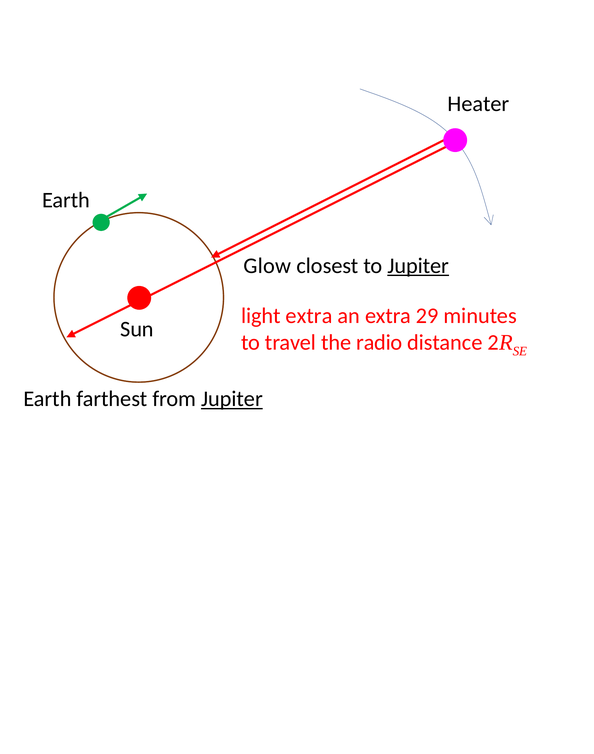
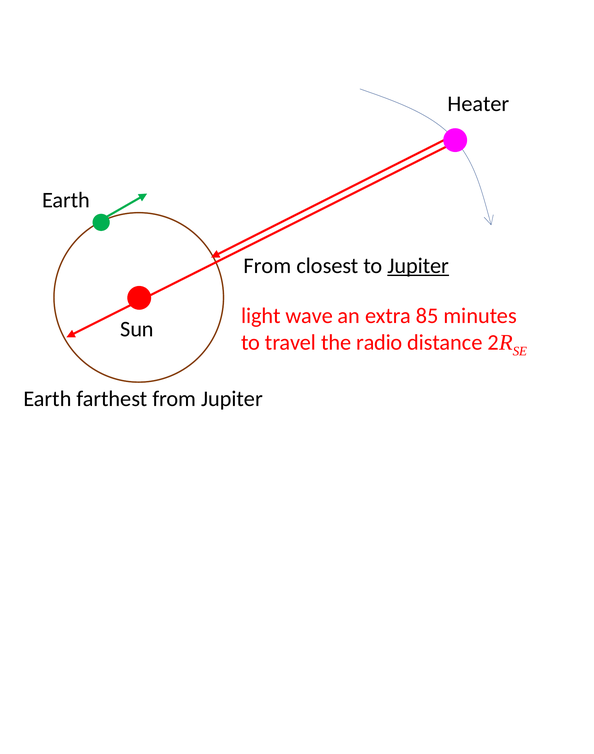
Glow: Glow -> From (267, 266)
light extra: extra -> wave (309, 316)
29: 29 -> 85 (427, 316)
Jupiter underline: present -> none (232, 399)
